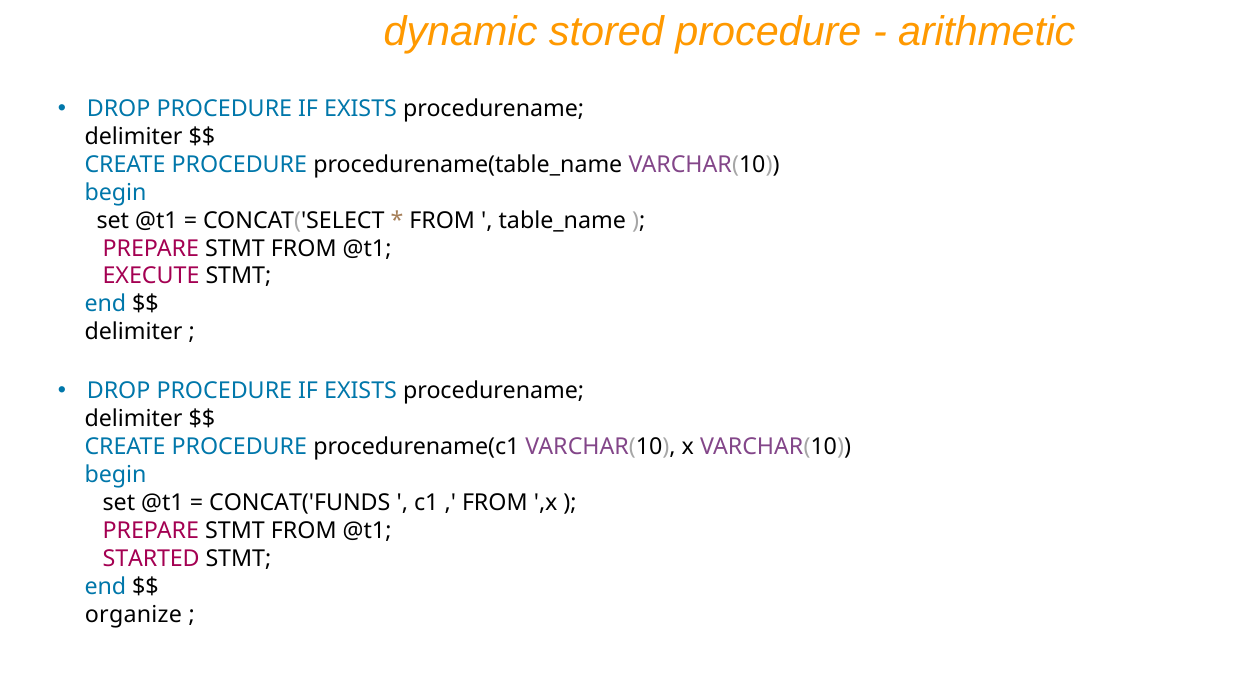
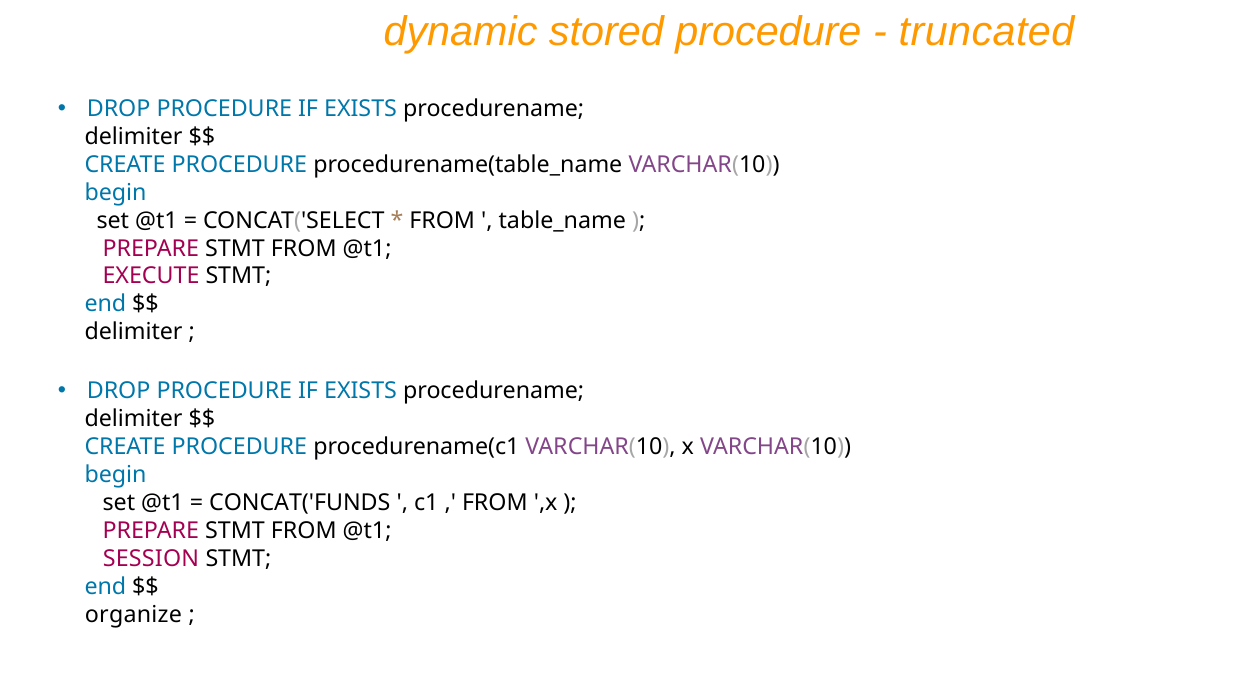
arithmetic: arithmetic -> truncated (987, 32)
STARTED: STARTED -> SESSION (151, 558)
